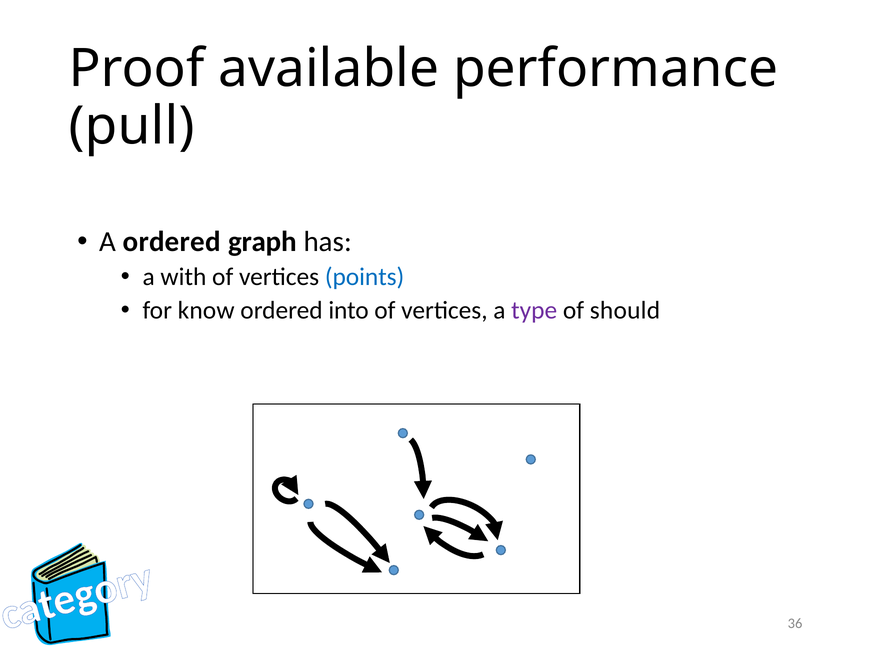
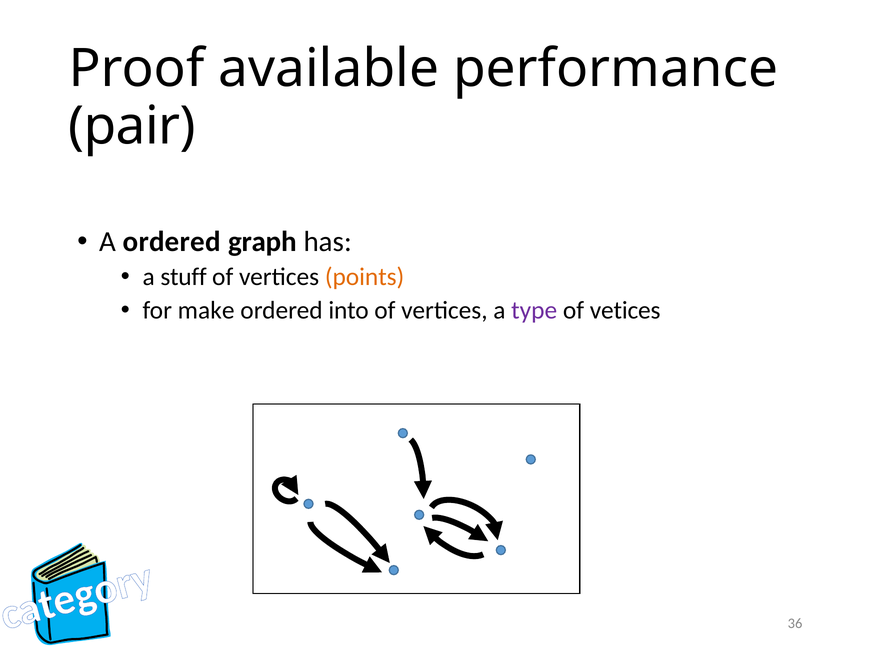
pull: pull -> pair (132, 126)
with: with -> stuff (184, 277)
points colour: blue -> orange (365, 277)
know: know -> make (206, 311)
should: should -> vetices (625, 311)
